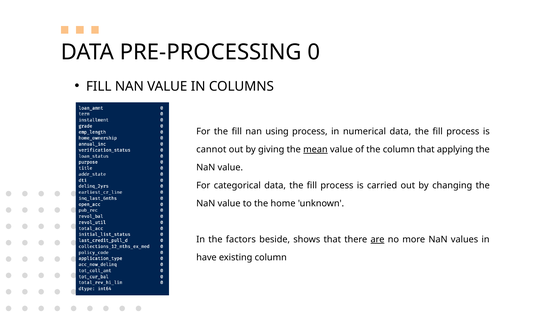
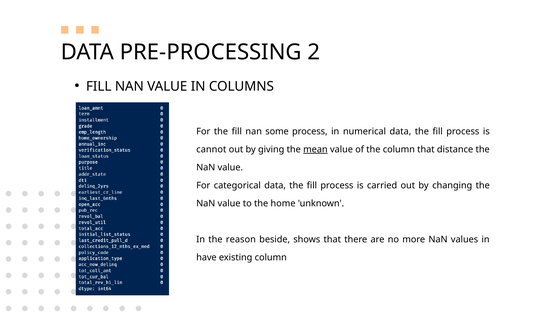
0: 0 -> 2 (314, 52)
using: using -> some (277, 131)
applying: applying -> distance (455, 149)
factors: factors -> reason (241, 239)
are underline: present -> none (378, 239)
